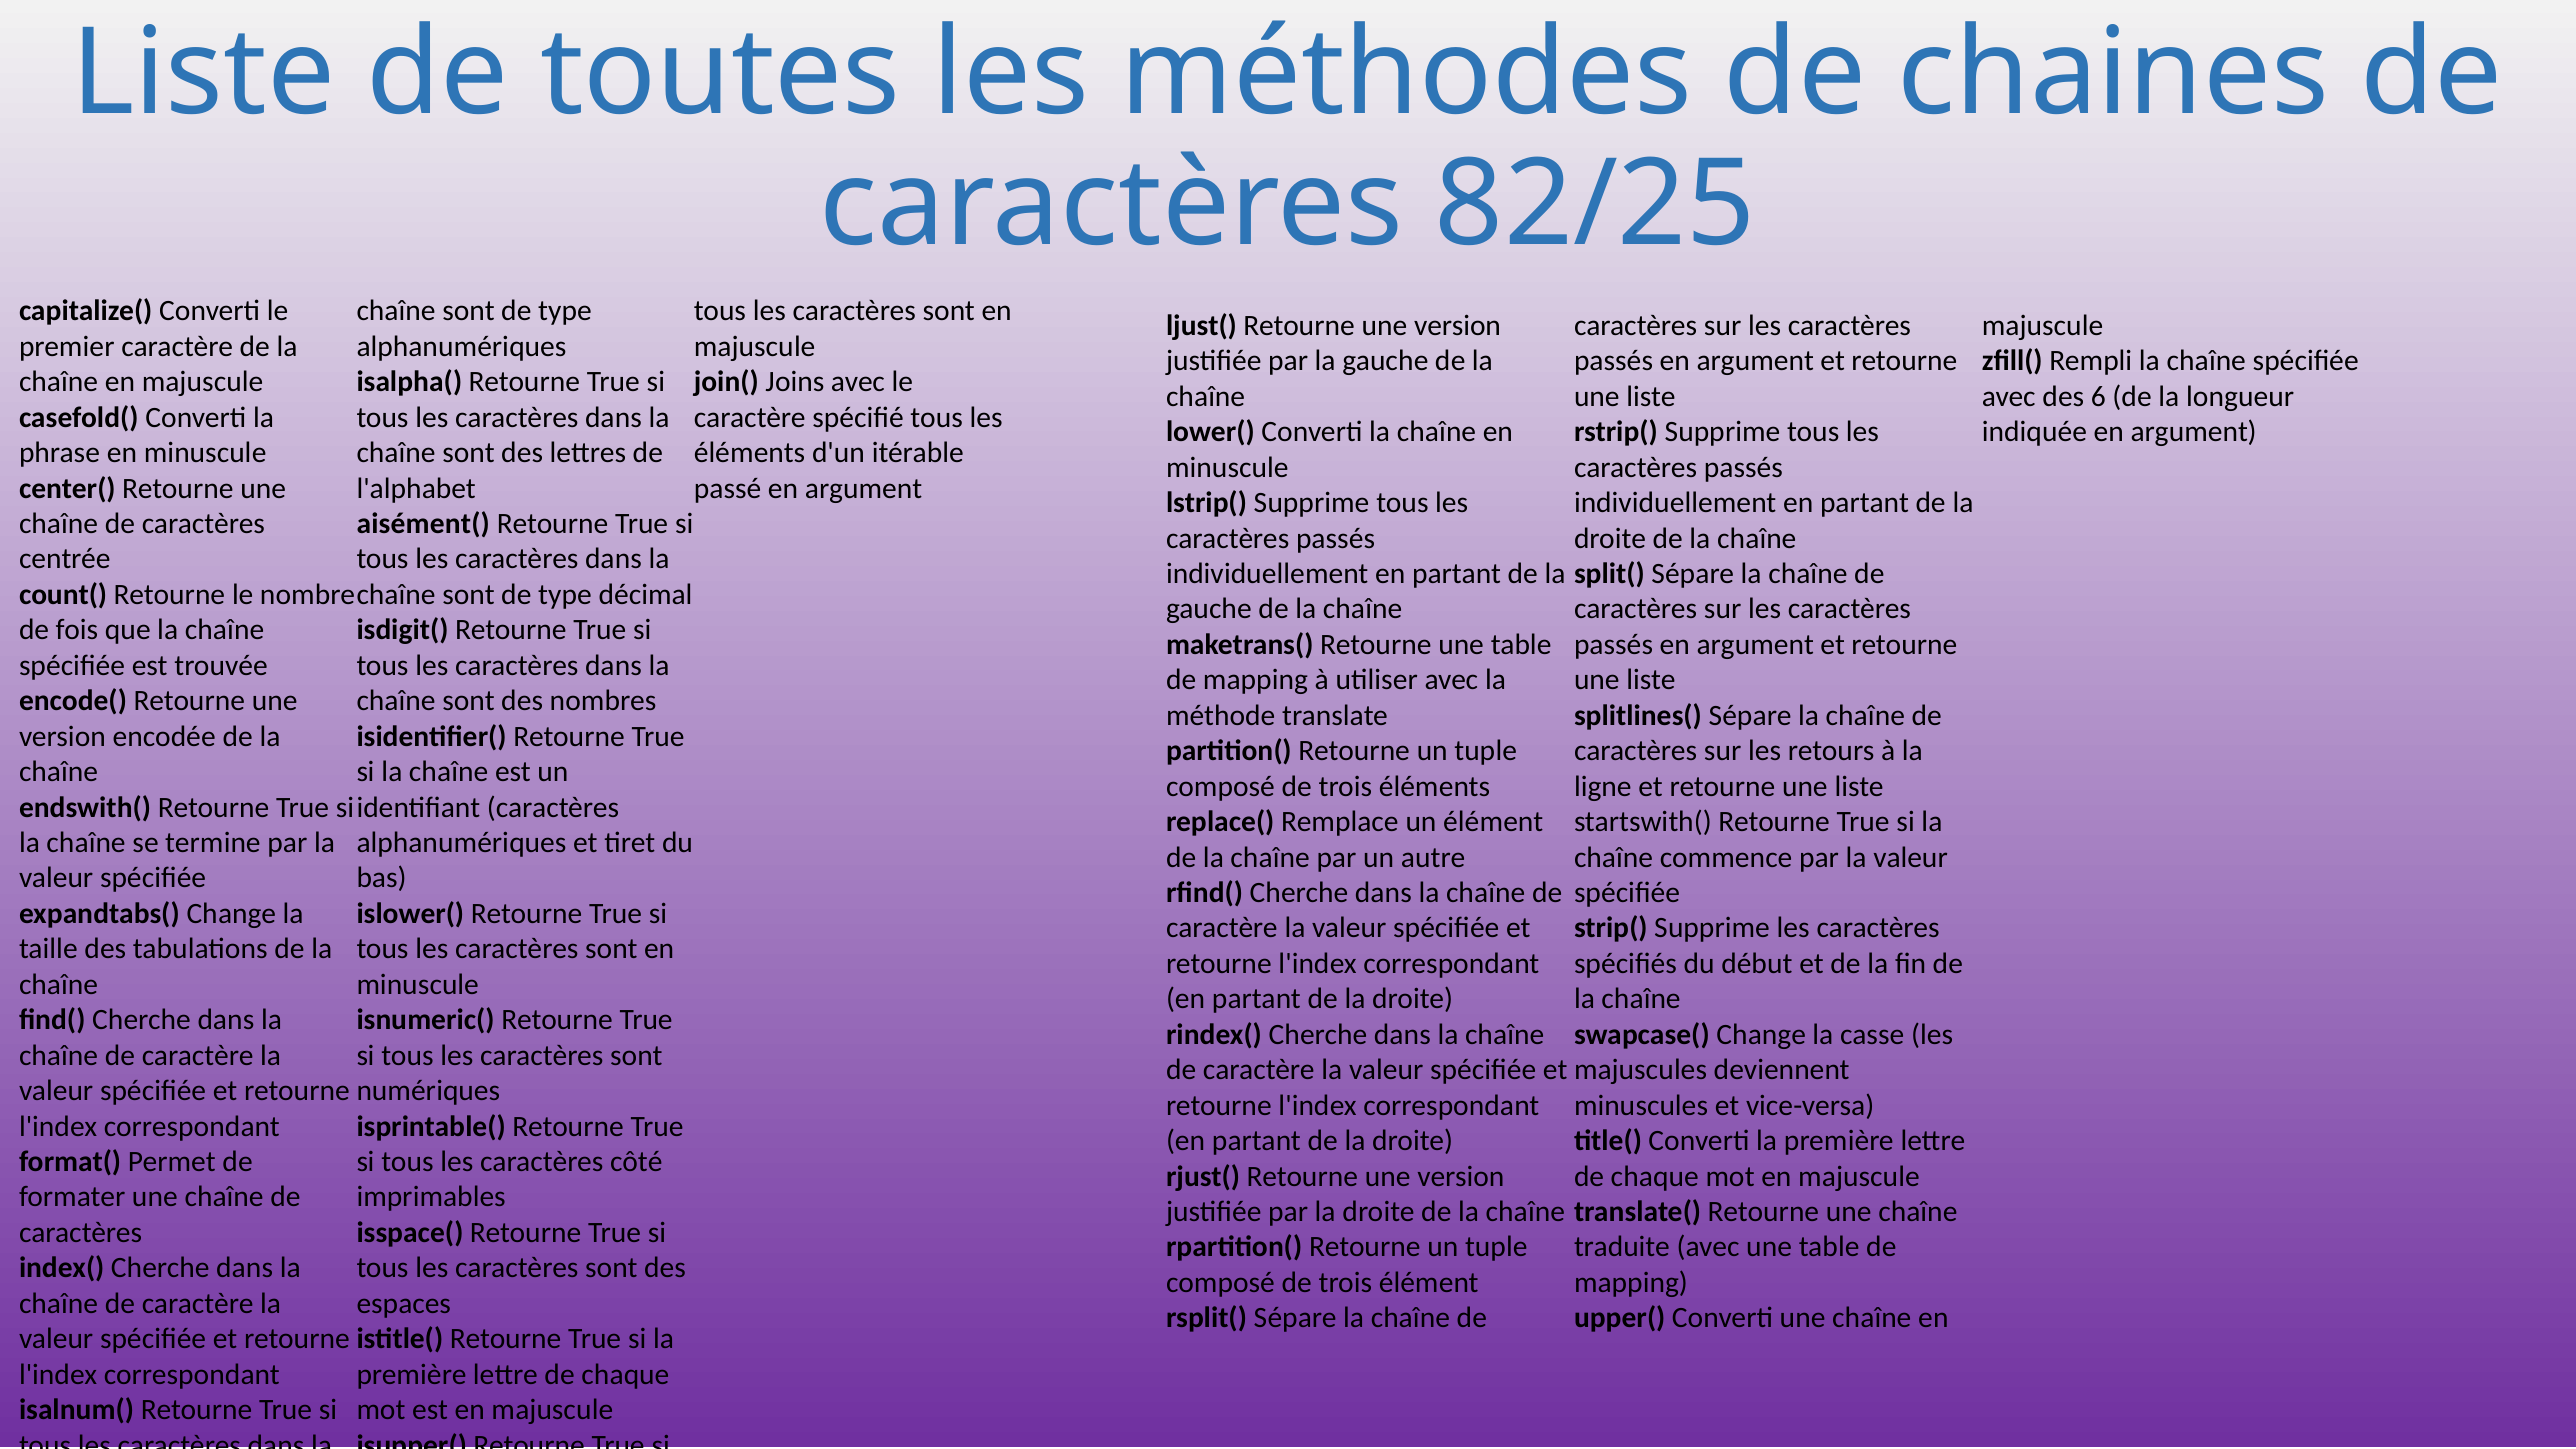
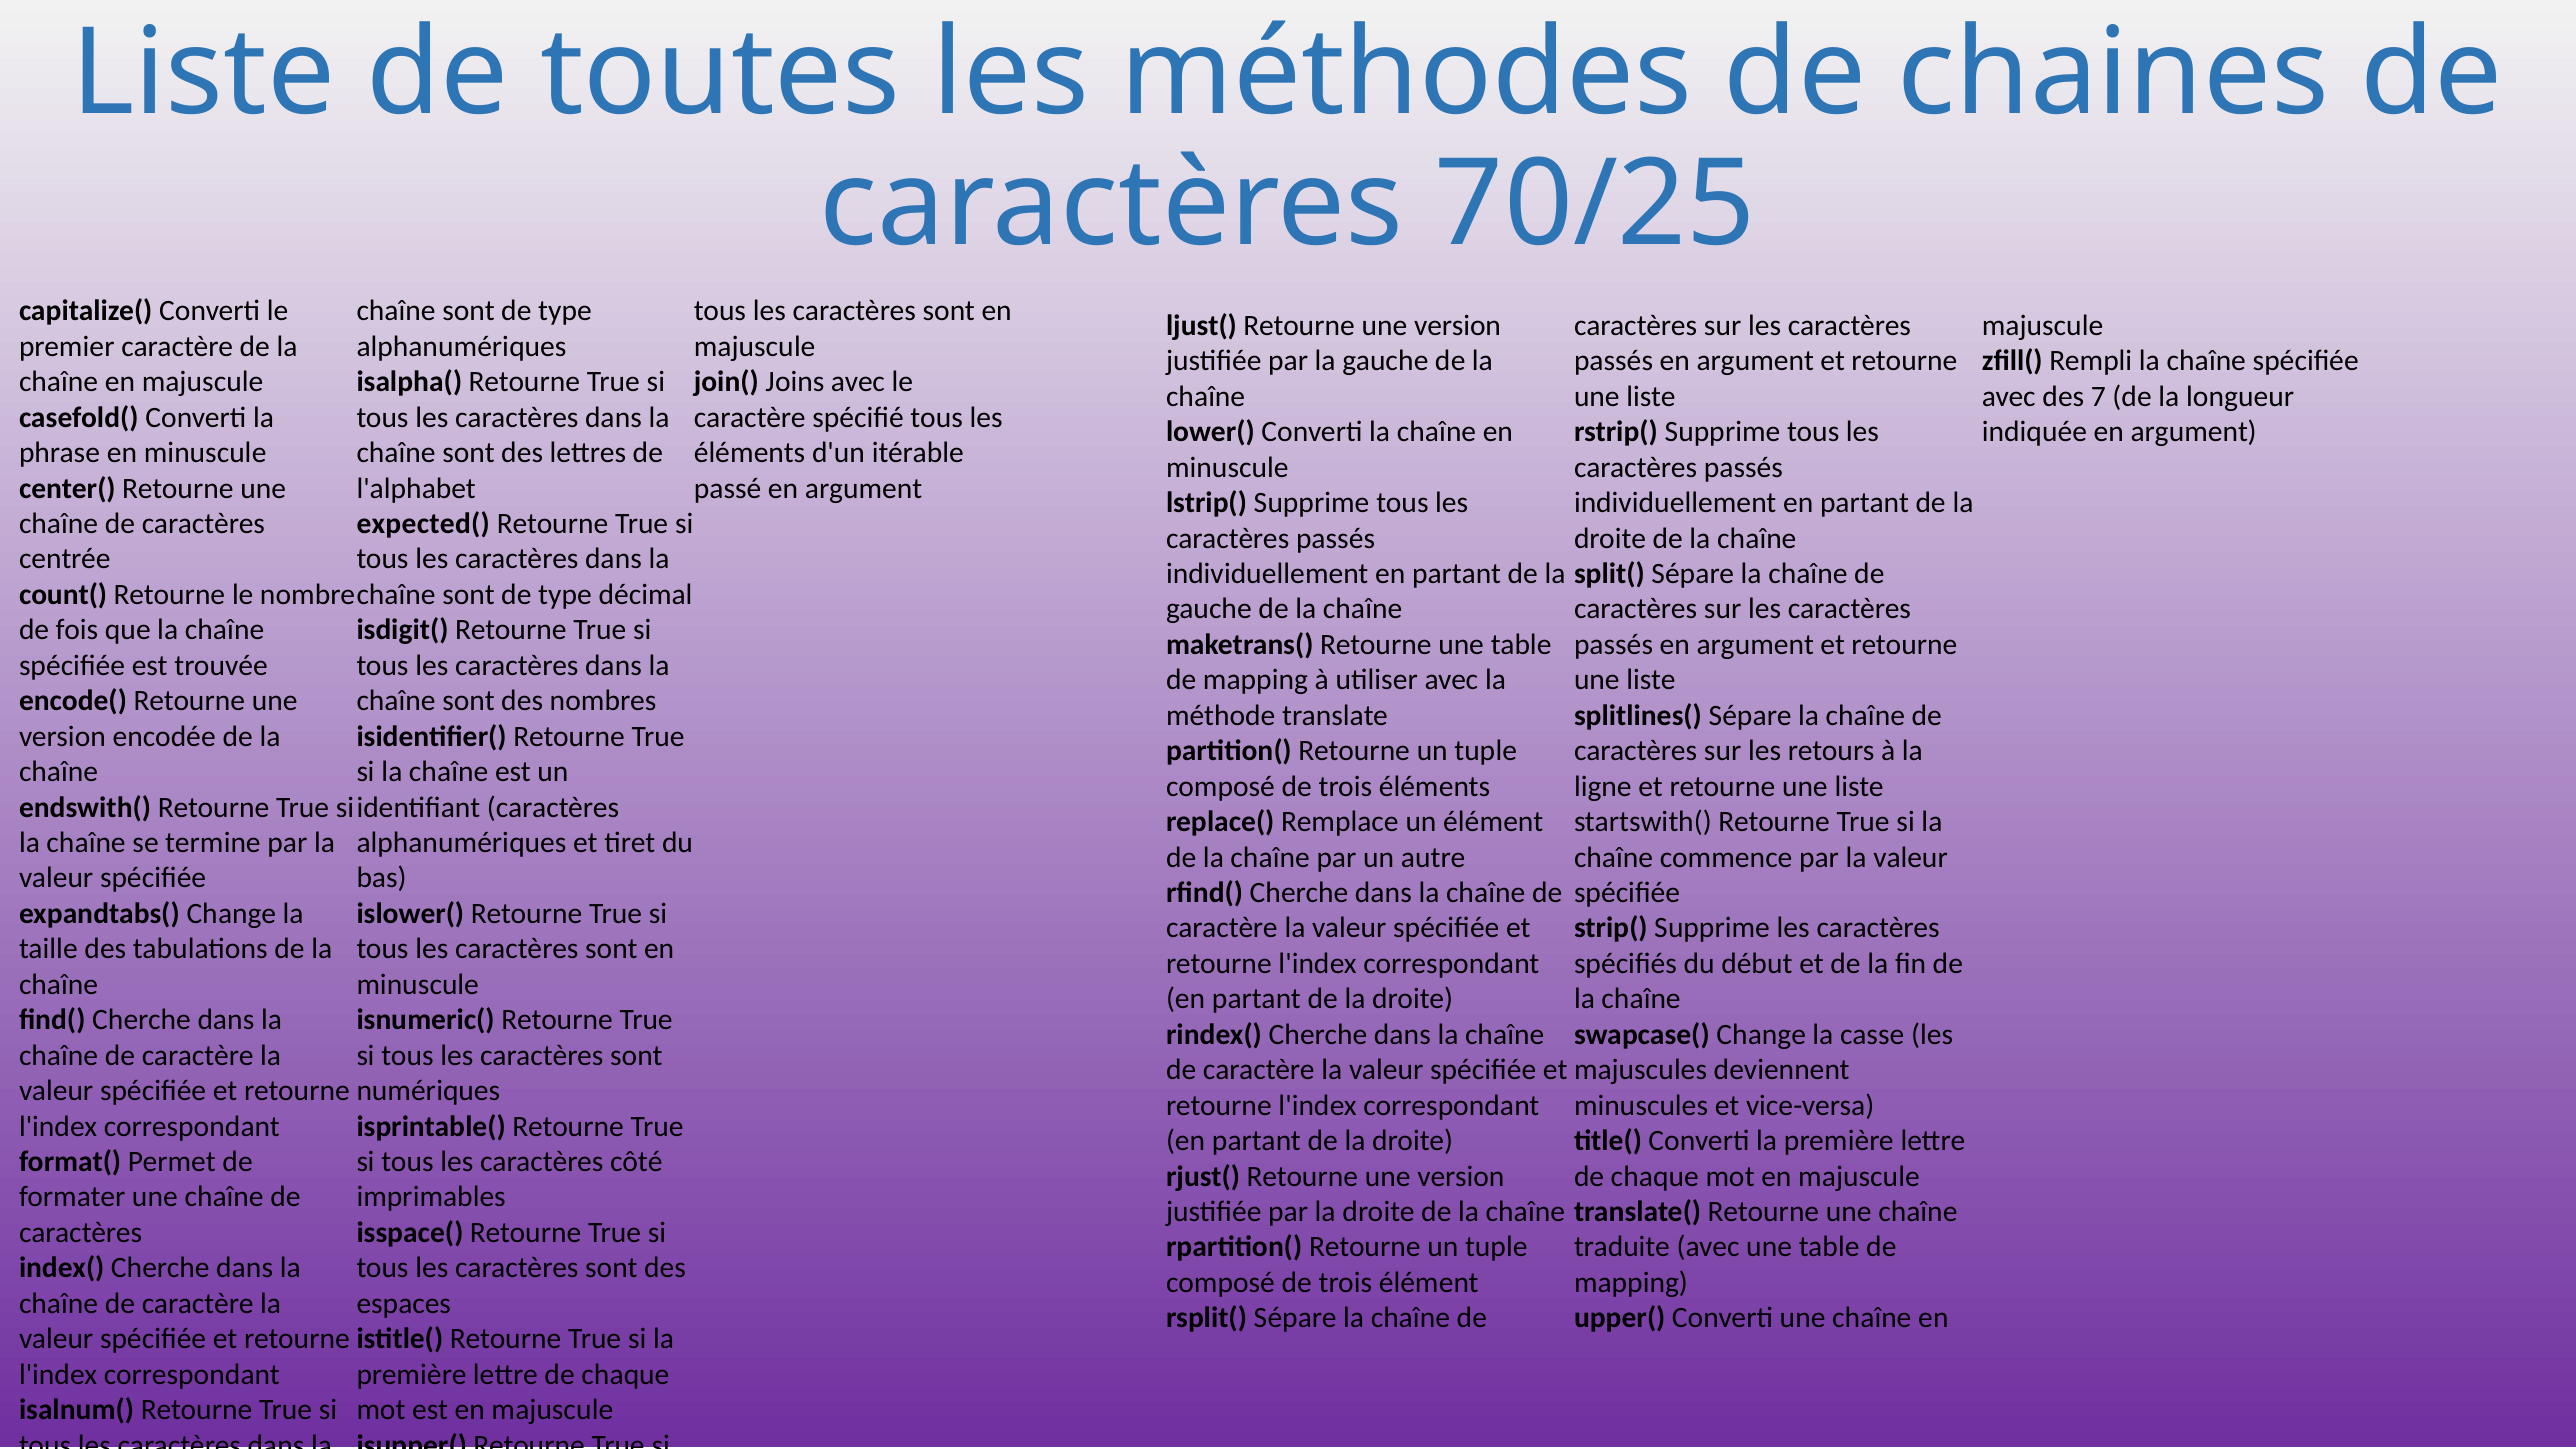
82/25: 82/25 -> 70/25 (1596, 205)
6: 6 -> 7 (2098, 397)
aisément(: aisément( -> expected( (423, 524)
